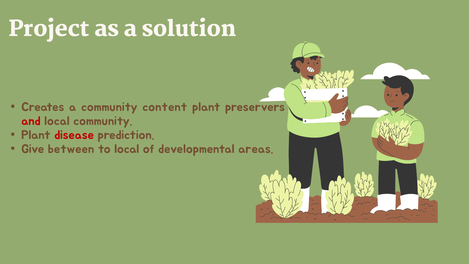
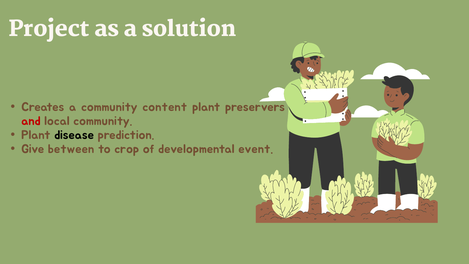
disease colour: red -> black (74, 135)
to local: local -> crop (127, 149)
areas: areas -> event (256, 149)
